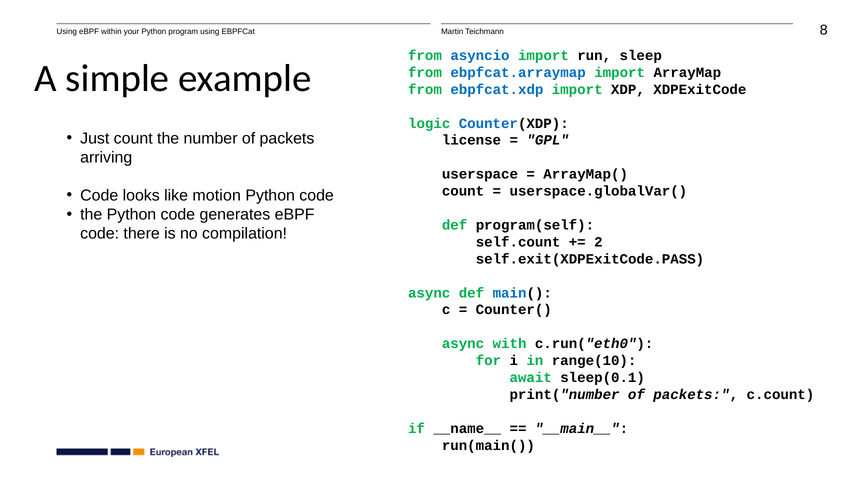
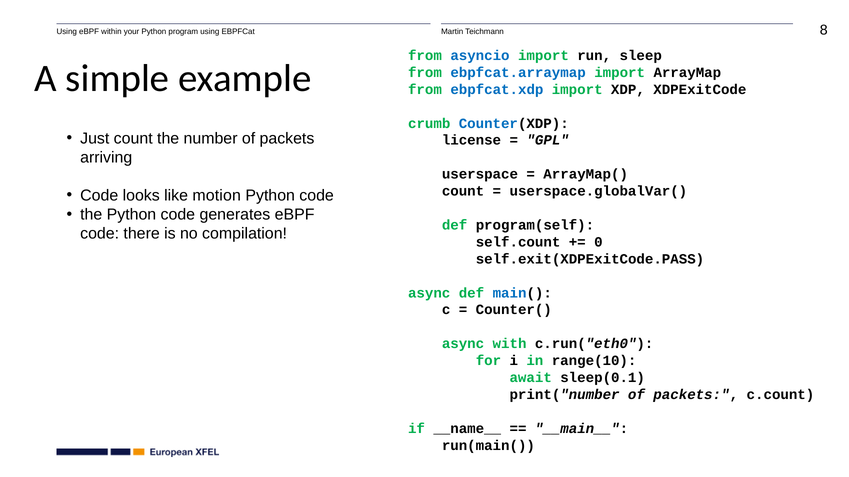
logic: logic -> crumb (429, 124)
2: 2 -> 0 (598, 242)
